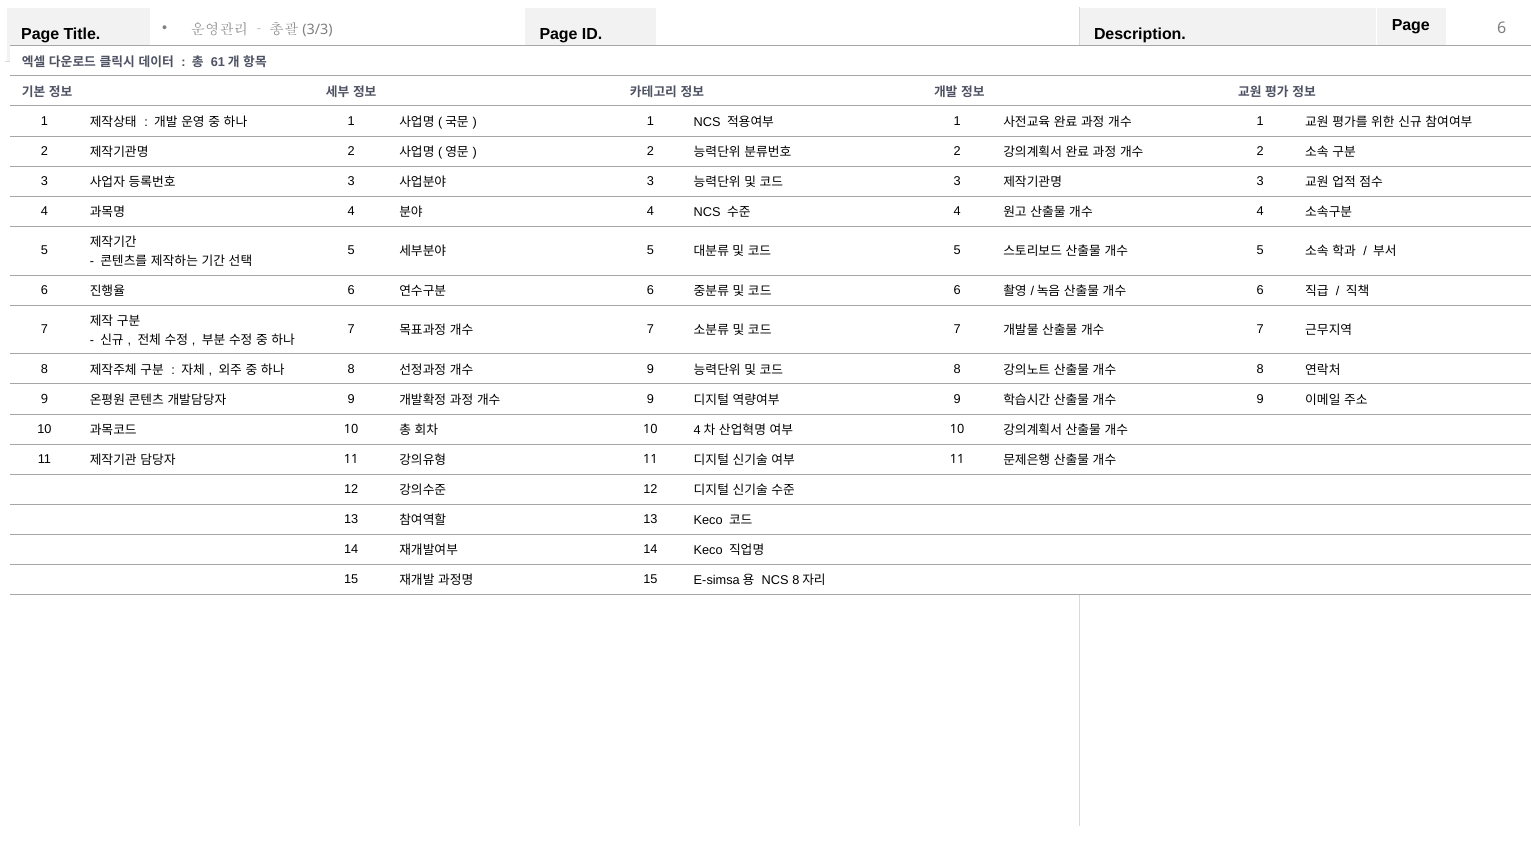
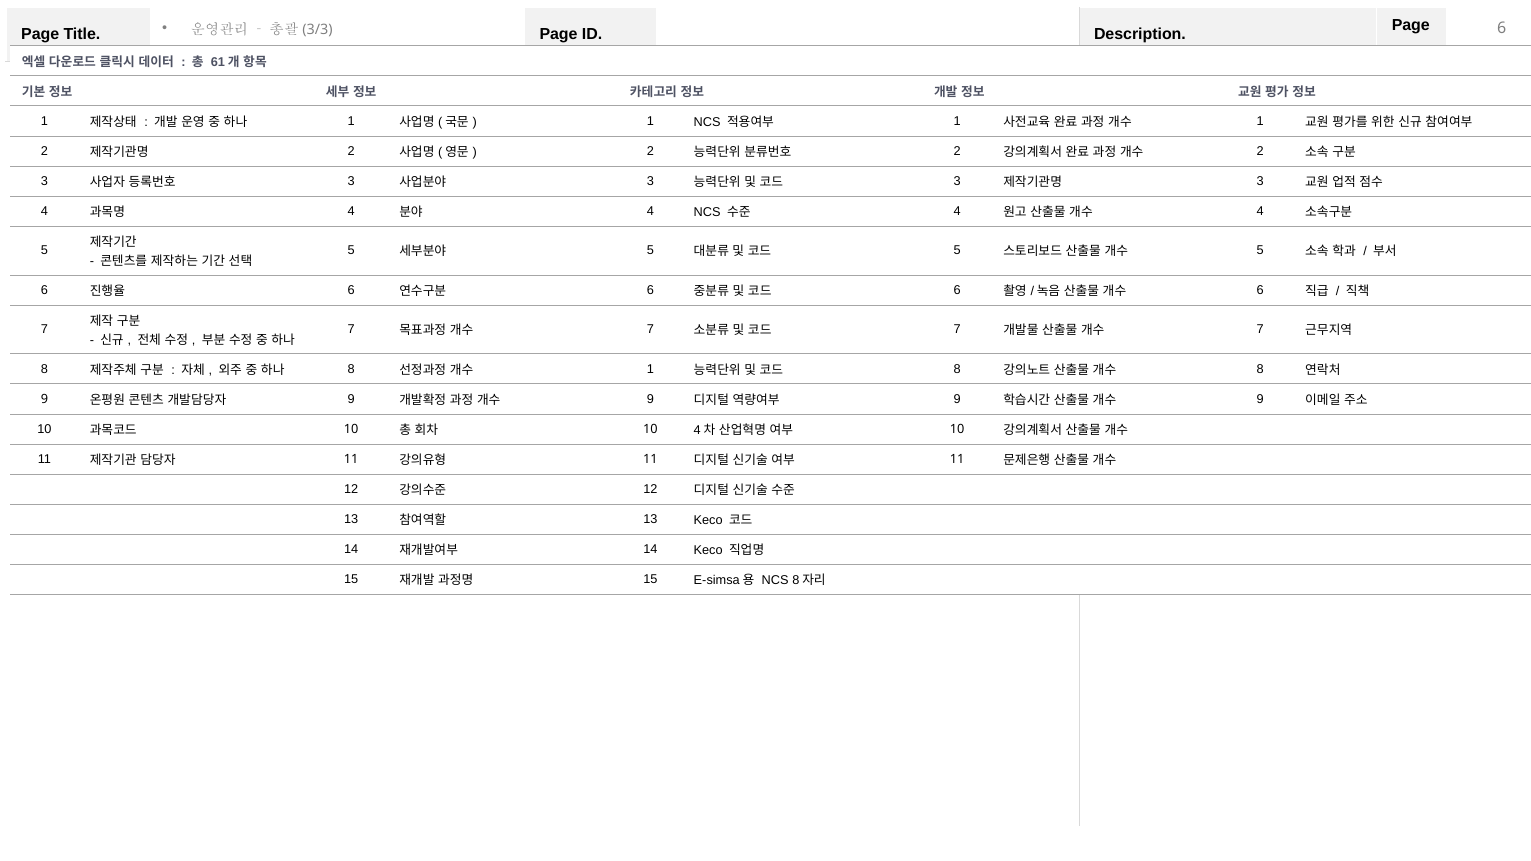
9: 9 -> 1 (650, 369)
